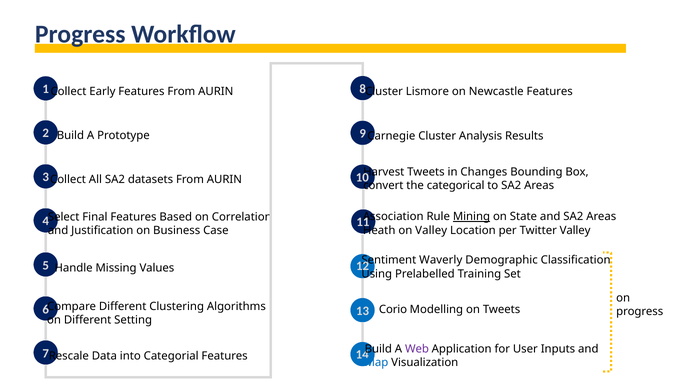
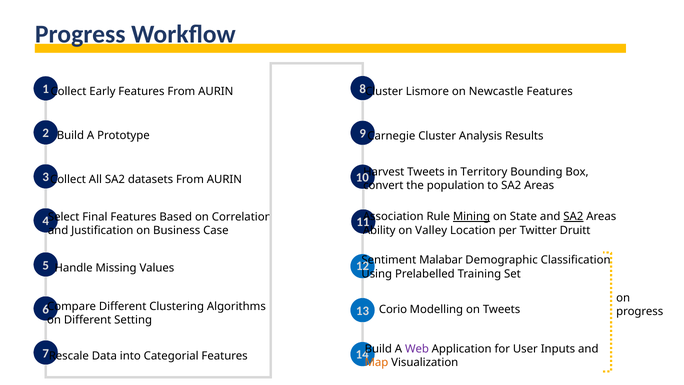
Changes: Changes -> Territory (484, 172)
categorical: categorical -> population (456, 185)
SA2 underline: none -> present (573, 216)
Heath: Heath -> Ability (379, 230)
Twitter Valley: Valley -> Druitt (575, 230)
Waverly: Waverly -> Malabar (441, 260)
Map colour: blue -> orange (377, 362)
